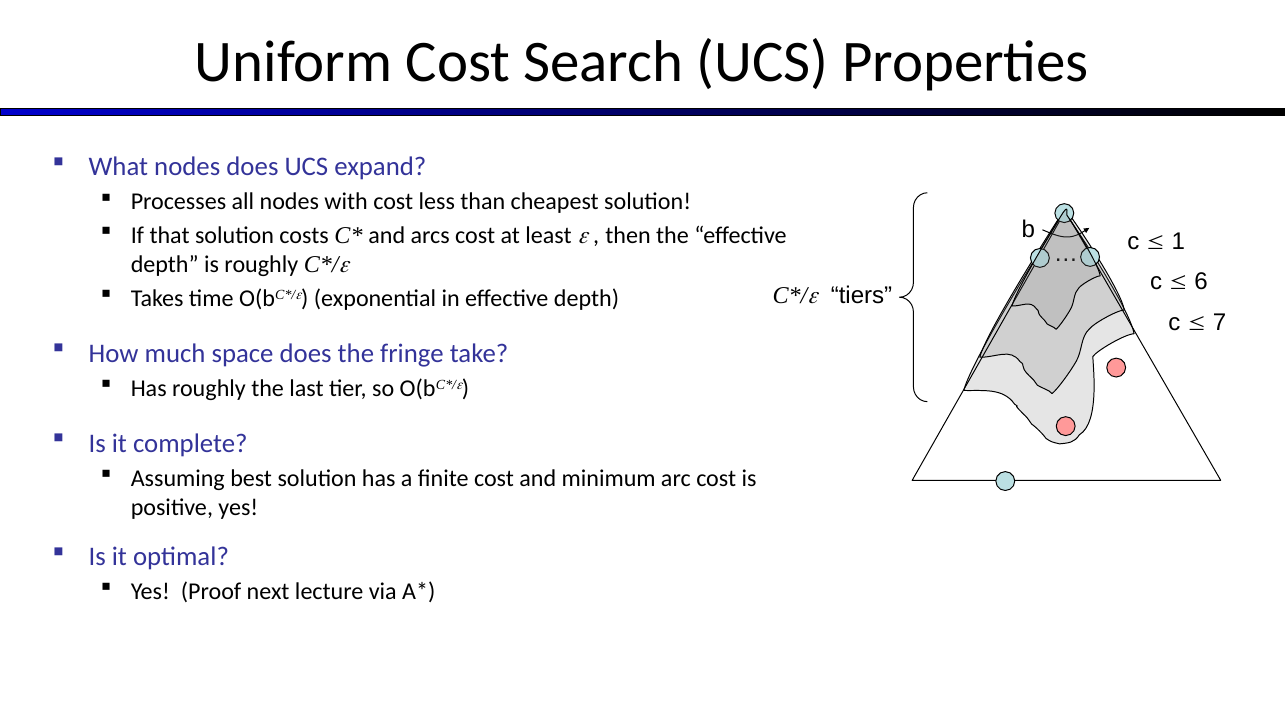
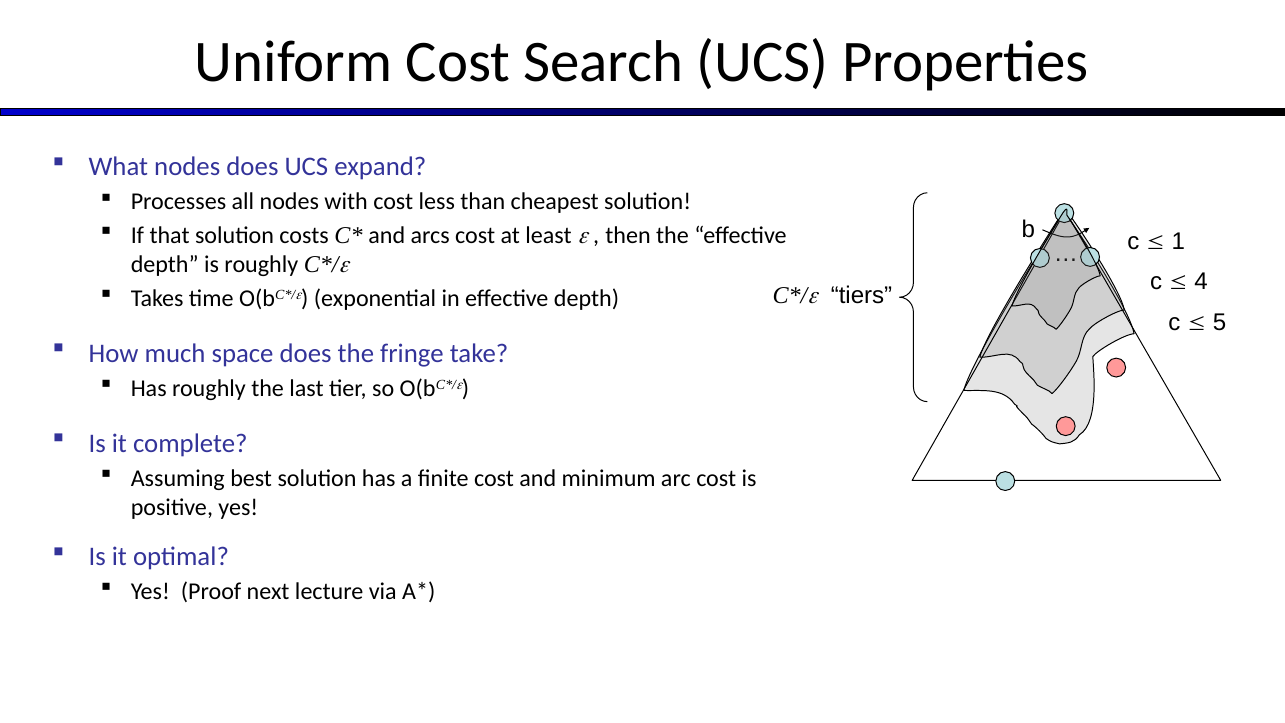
6: 6 -> 4 (1201, 281)
7: 7 -> 5 (1220, 323)
